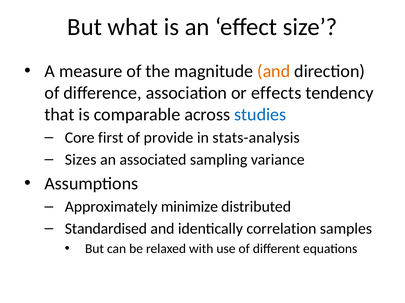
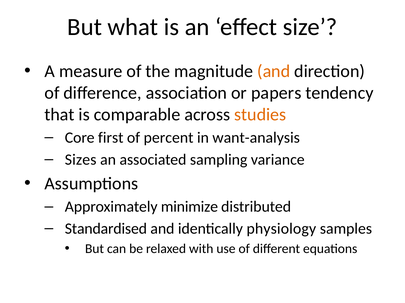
effects: effects -> papers (276, 93)
studies colour: blue -> orange (260, 115)
provide: provide -> percent (169, 138)
stats-analysis: stats-analysis -> want-analysis (256, 138)
correlation: correlation -> physiology (281, 229)
